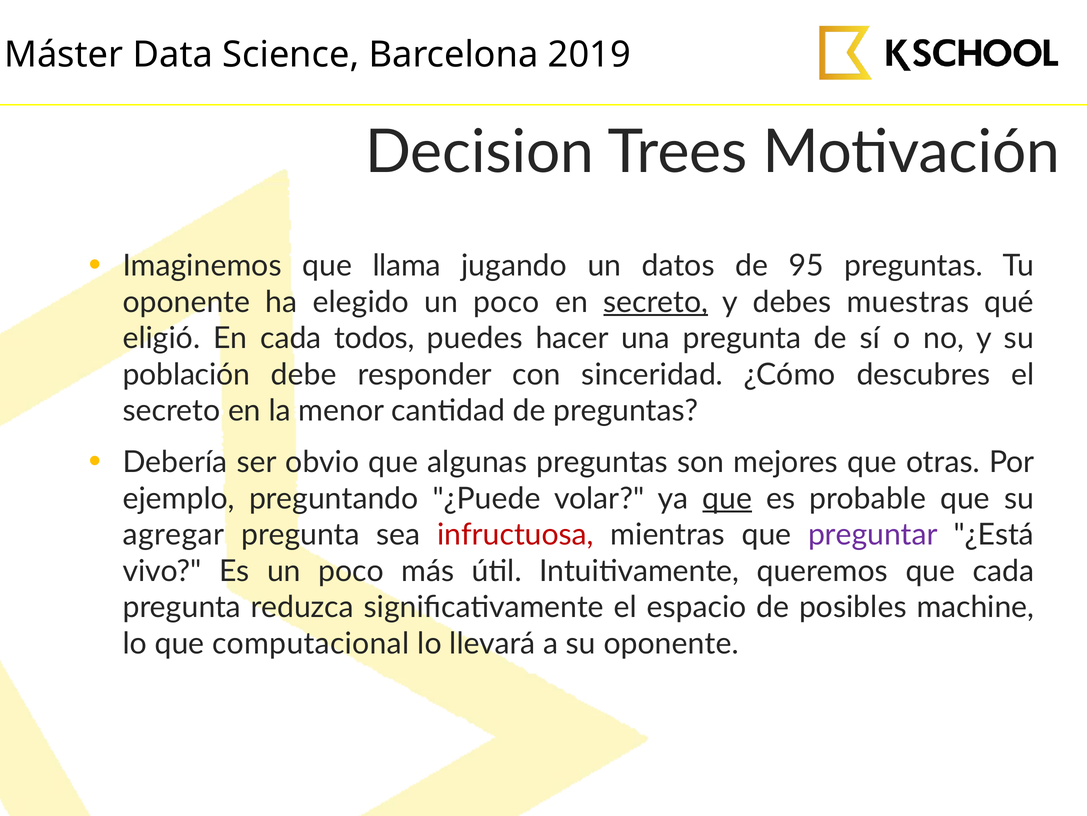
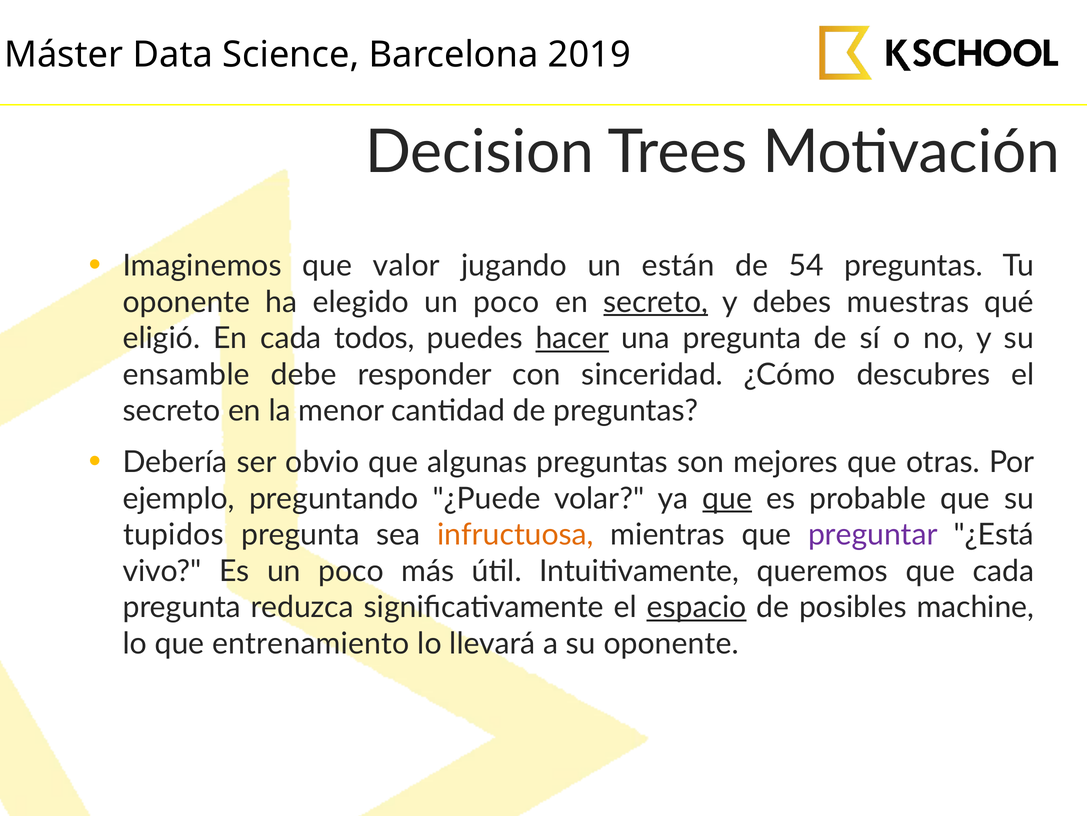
llama: llama -> valor (406, 266)
datos: datos -> están (678, 266)
95: 95 -> 54 (806, 266)
hacer underline: none -> present (572, 338)
población: población -> ensamble (186, 374)
agregar: agregar -> tupidos (173, 534)
infructuosa colour: red -> orange (515, 534)
espacio underline: none -> present (697, 607)
computacional: computacional -> entrenamiento (311, 643)
